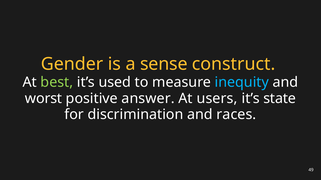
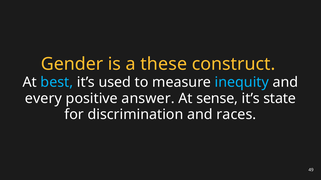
sense: sense -> these (164, 64)
best colour: light green -> light blue (57, 82)
worst: worst -> every (43, 99)
users: users -> sense (217, 99)
